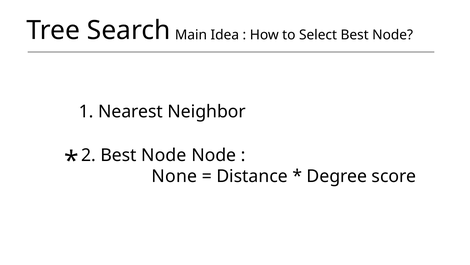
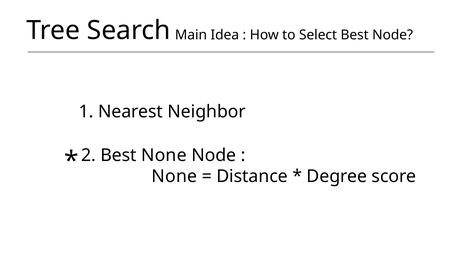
2 Best Node: Node -> None (164, 155)
